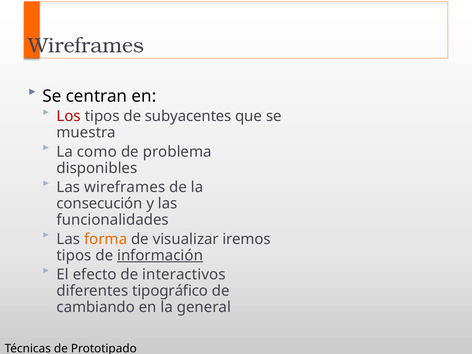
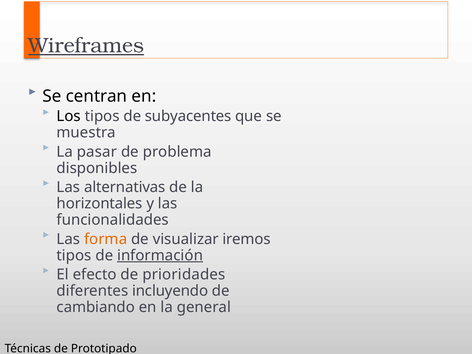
Wireframes underline: none -> present (86, 46)
Los colour: red -> black (69, 116)
como: como -> pasar (97, 152)
Las wireframes: wireframes -> alternativas (125, 187)
consecución: consecución -> horizontales (100, 204)
interactivos: interactivos -> prioridades (184, 275)
tipográfico: tipográfico -> incluyendo (170, 291)
